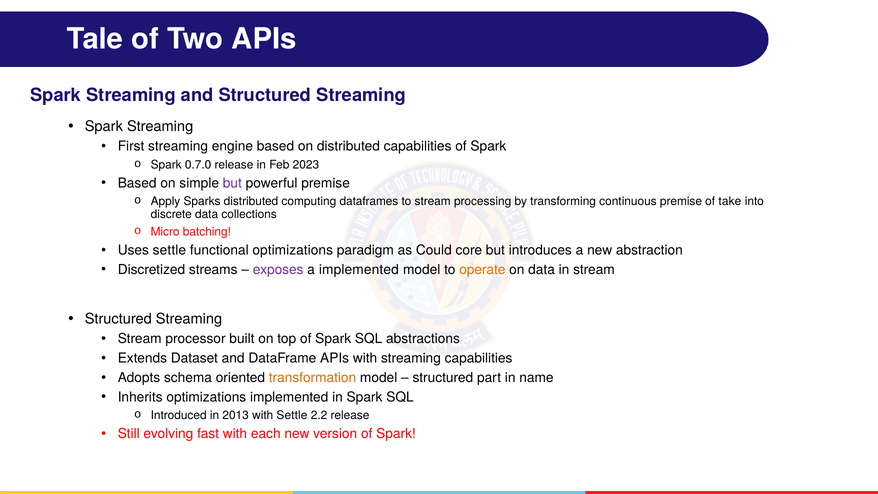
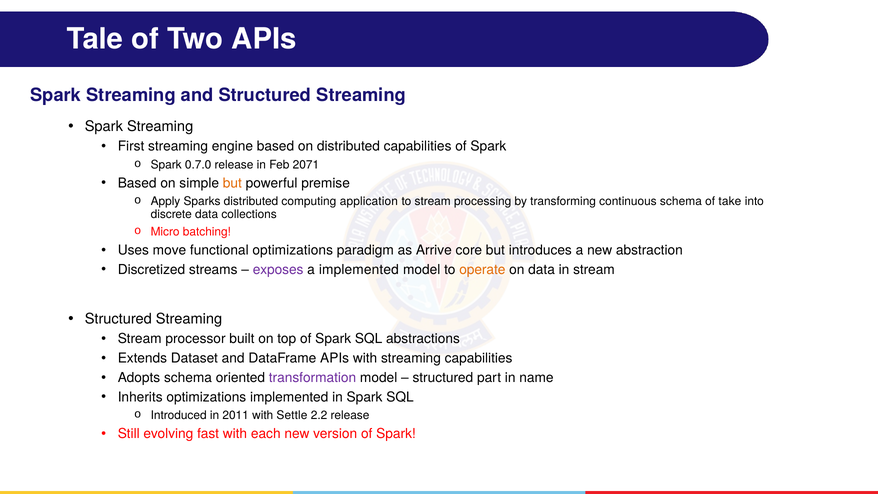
2023: 2023 -> 2071 (306, 165)
but colour: purple -> orange (232, 183)
dataframes: dataframes -> application (369, 201)
continuous premise: premise -> schema (681, 201)
Uses settle: settle -> move (169, 250)
Could: Could -> Arrive (434, 250)
transformation colour: orange -> purple (313, 378)
2013: 2013 -> 2011 (236, 415)
